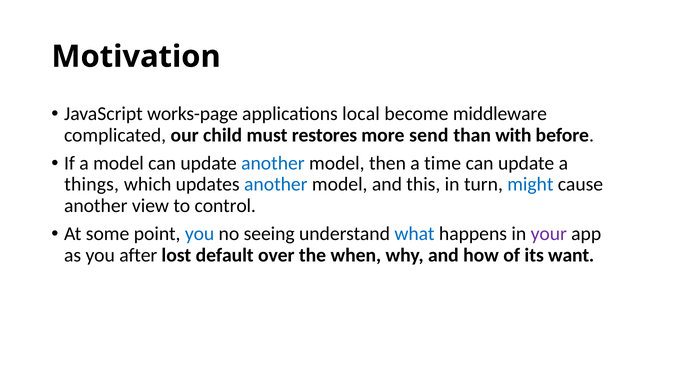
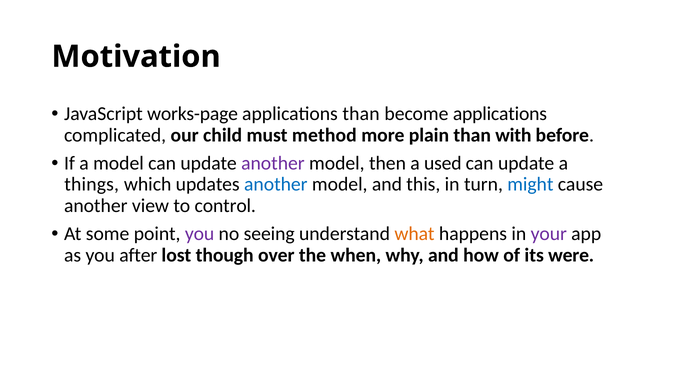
applications local: local -> than (361, 114)
become middleware: middleware -> applications (500, 114)
restores: restores -> method (324, 135)
send: send -> plain (429, 135)
another colour: blue -> purple (273, 163)
time: time -> used (443, 163)
you colour: blue -> purple (200, 234)
what colour: blue -> orange (414, 234)
default: default -> though (225, 255)
want: want -> were (571, 255)
